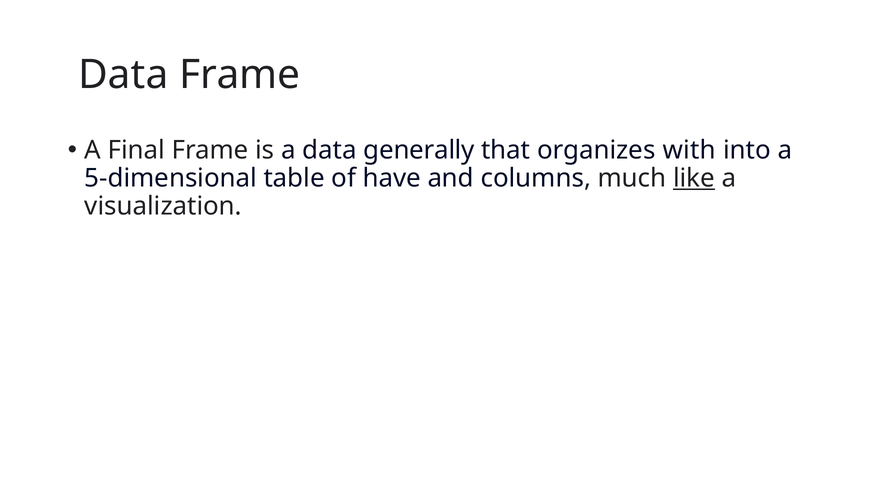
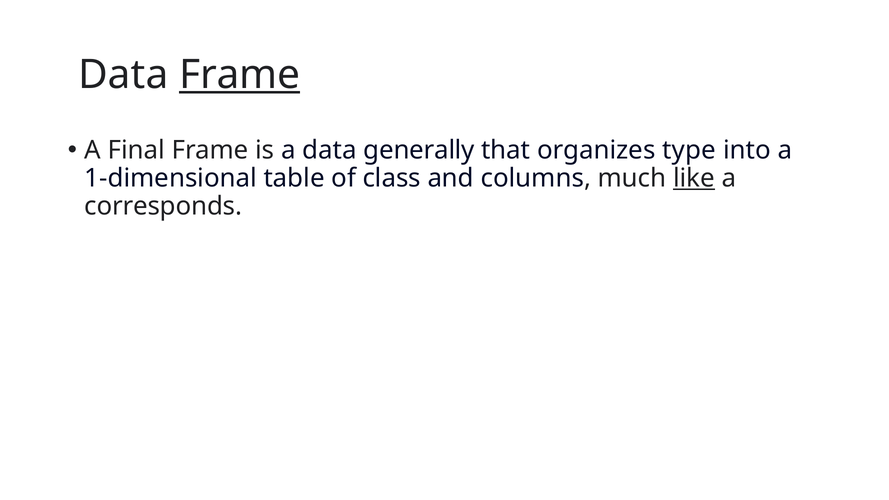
Frame underline: none -> present (240, 75)
with: with -> type (689, 150)
5-dimensional: 5-dimensional -> 1-dimensional (171, 178)
have: have -> class (392, 178)
visualization: visualization -> corresponds (163, 206)
